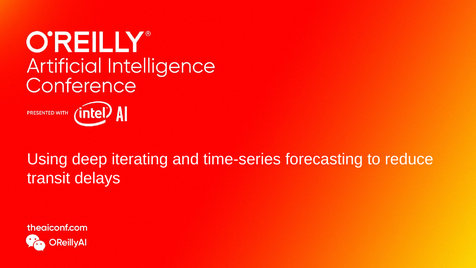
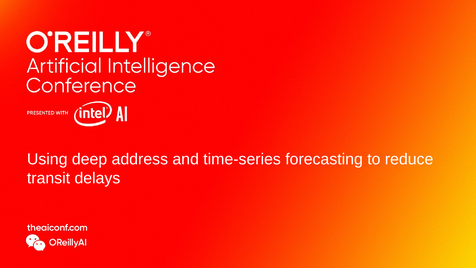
iterating: iterating -> address (140, 159)
